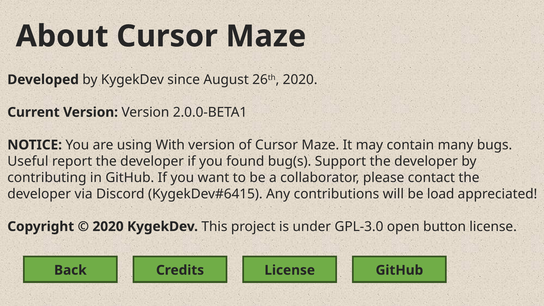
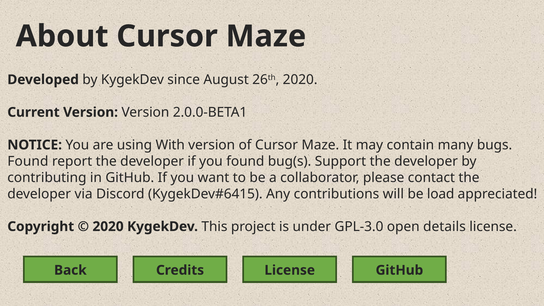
Useful: Useful -> Found (28, 161)
button: button -> details (444, 227)
